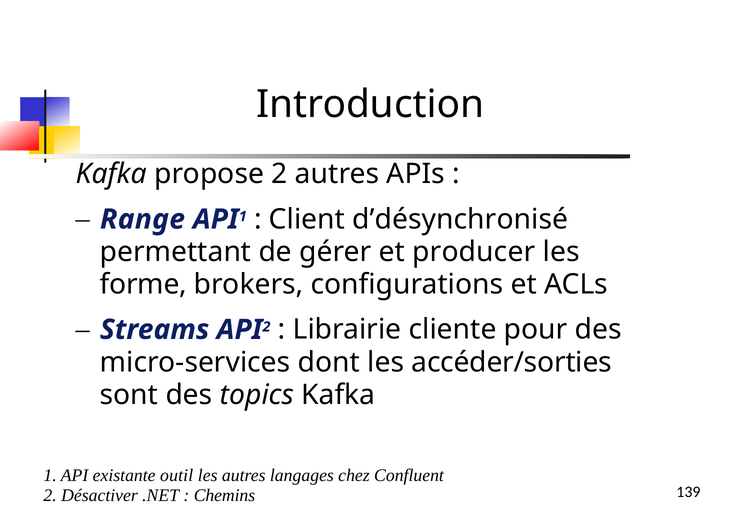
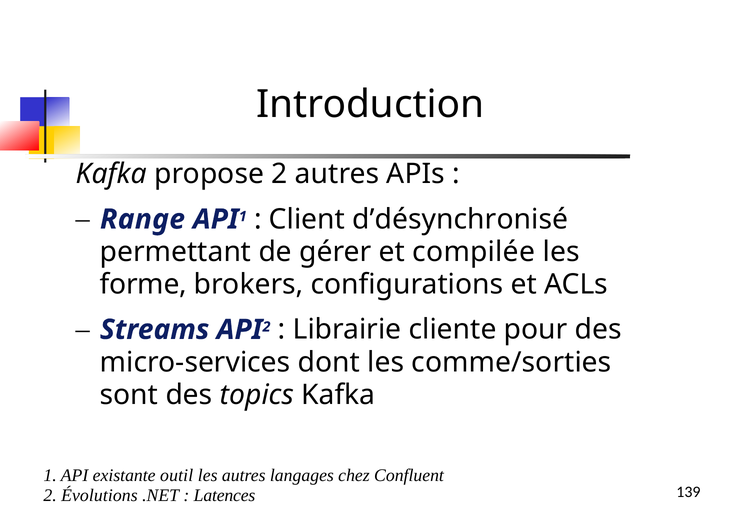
producer: producer -> compilée (474, 252)
accéder/sorties: accéder/sorties -> comme/sorties (511, 362)
Désactiver: Désactiver -> Évolutions (99, 496)
Chemins: Chemins -> Latences (225, 496)
